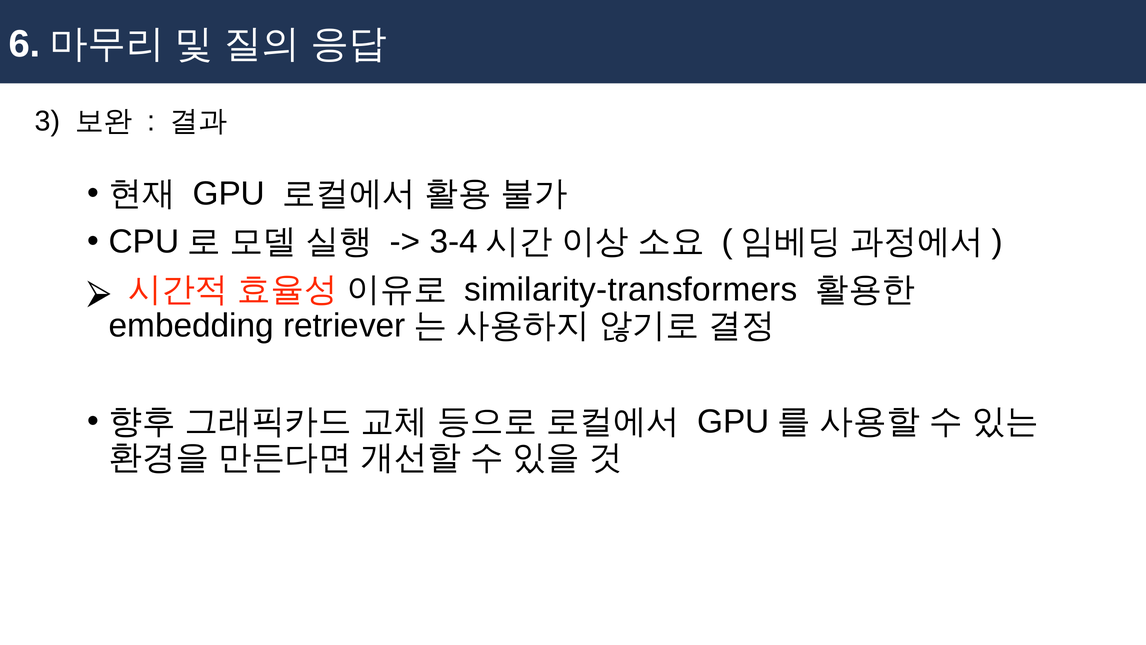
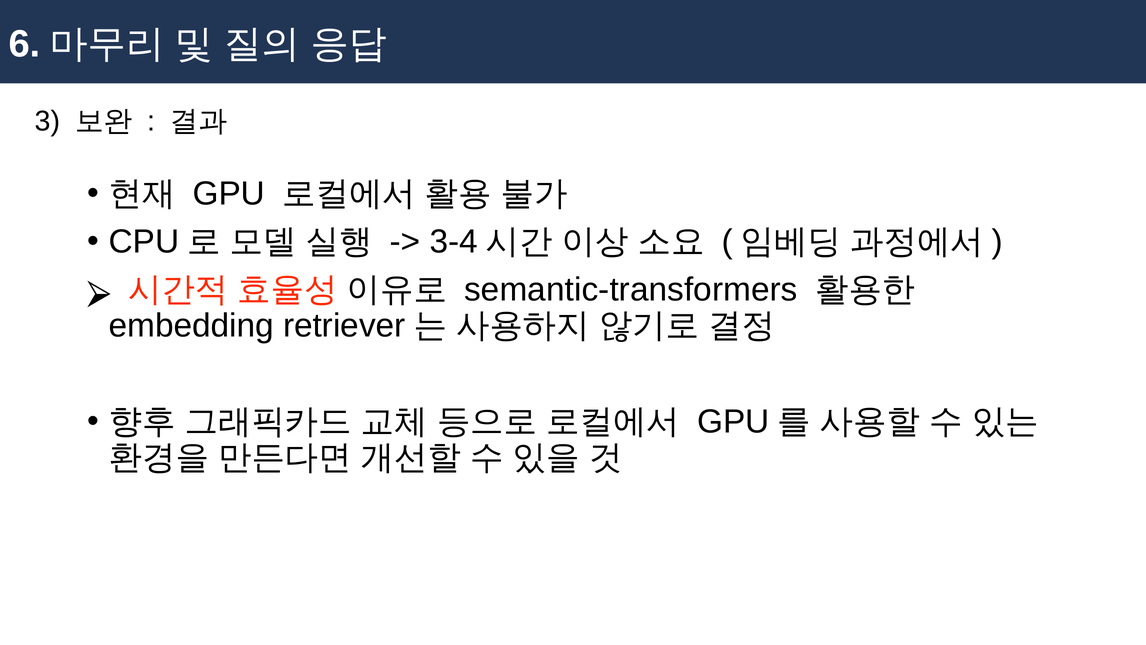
similarity-transformers: similarity-transformers -> semantic-transformers (631, 290)
